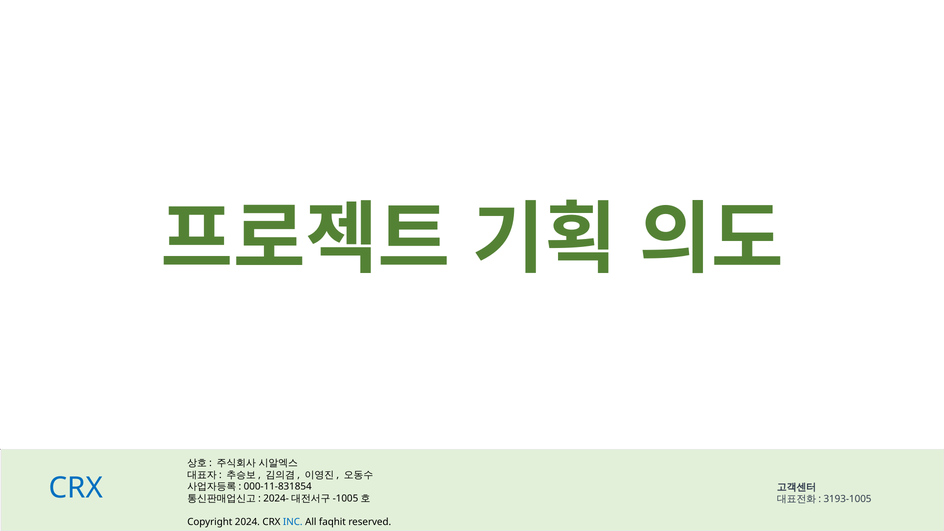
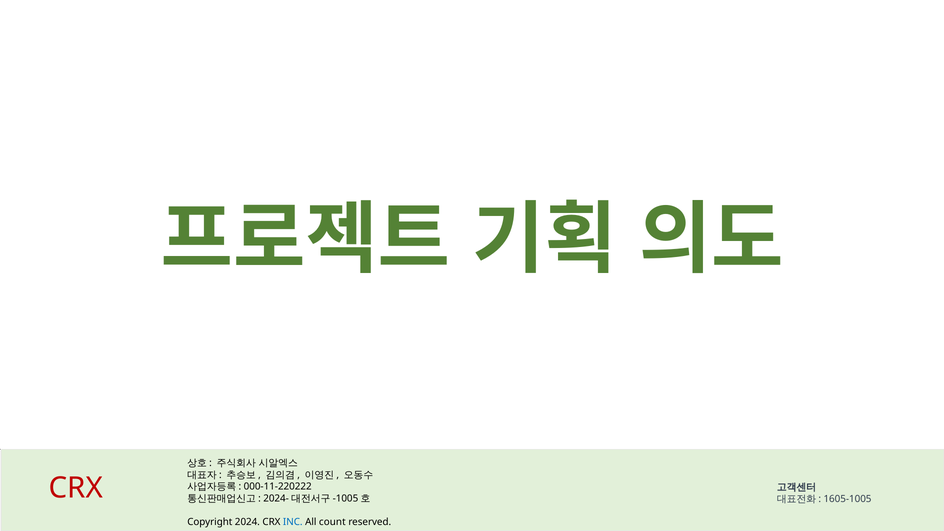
CRX colour: blue -> red (76, 488)
000-11-831854: 000-11-831854 -> 000-11-220222 (278, 487)
3193-1005: 3193-1005 -> 1605-1005 (848, 499)
faqhit: faqhit -> count (332, 522)
